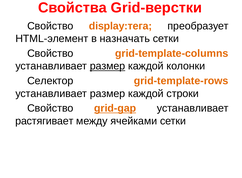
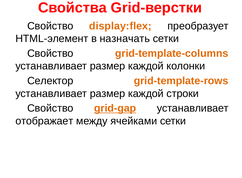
display:тега: display:тега -> display:flex (120, 26)
размер underline: present -> none (108, 66)
растягивает: растягивает -> отображает (44, 120)
